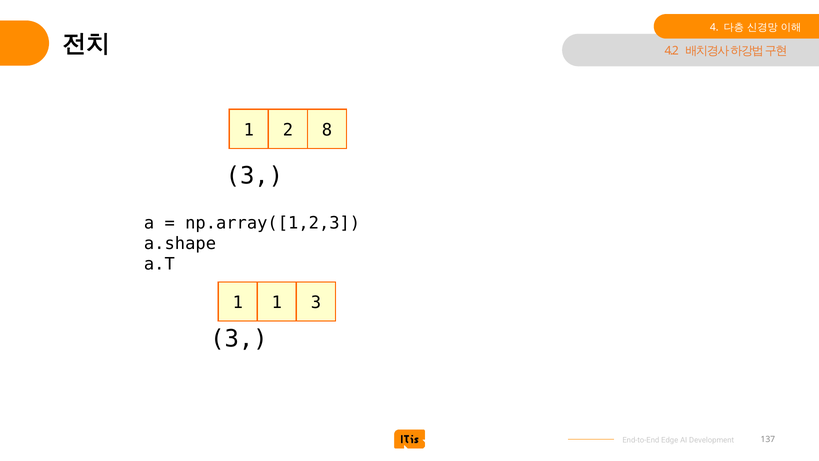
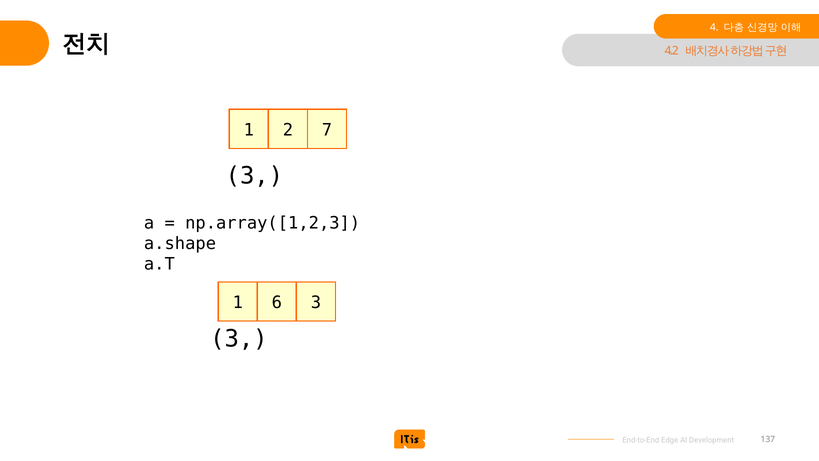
8: 8 -> 7 (327, 130)
1 1: 1 -> 6 (277, 303)
